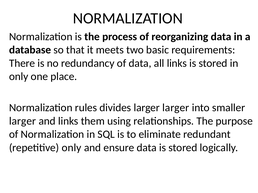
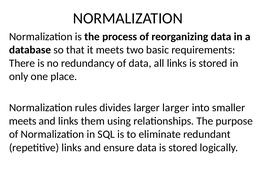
larger: larger -> meets (23, 121)
repetitive only: only -> links (72, 148)
